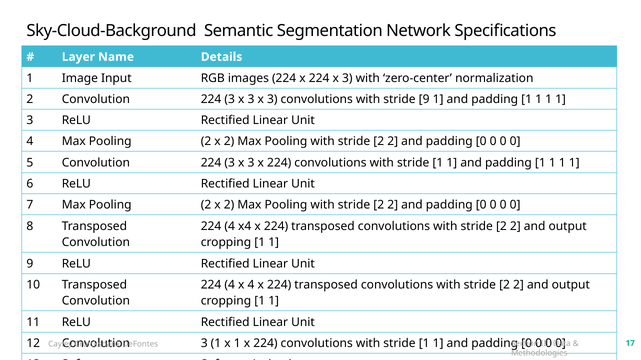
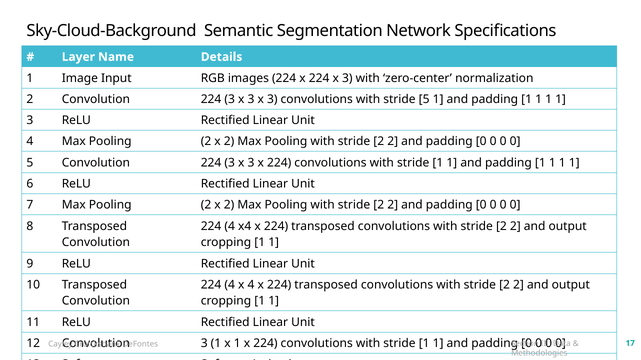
stride 9: 9 -> 5 (424, 99)
